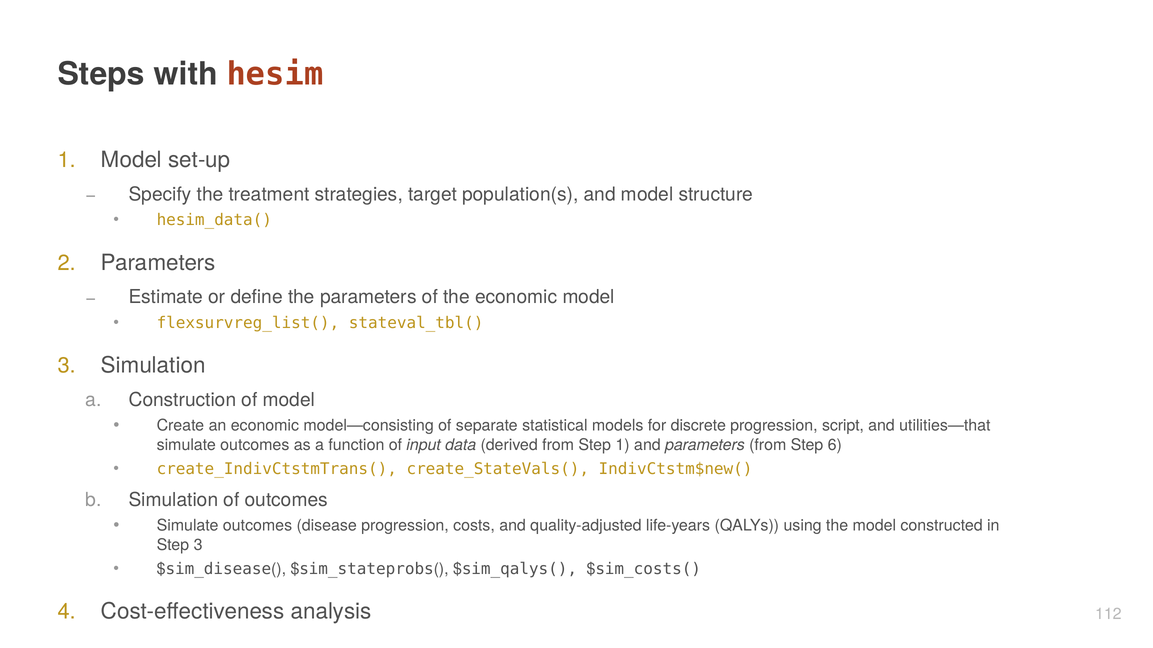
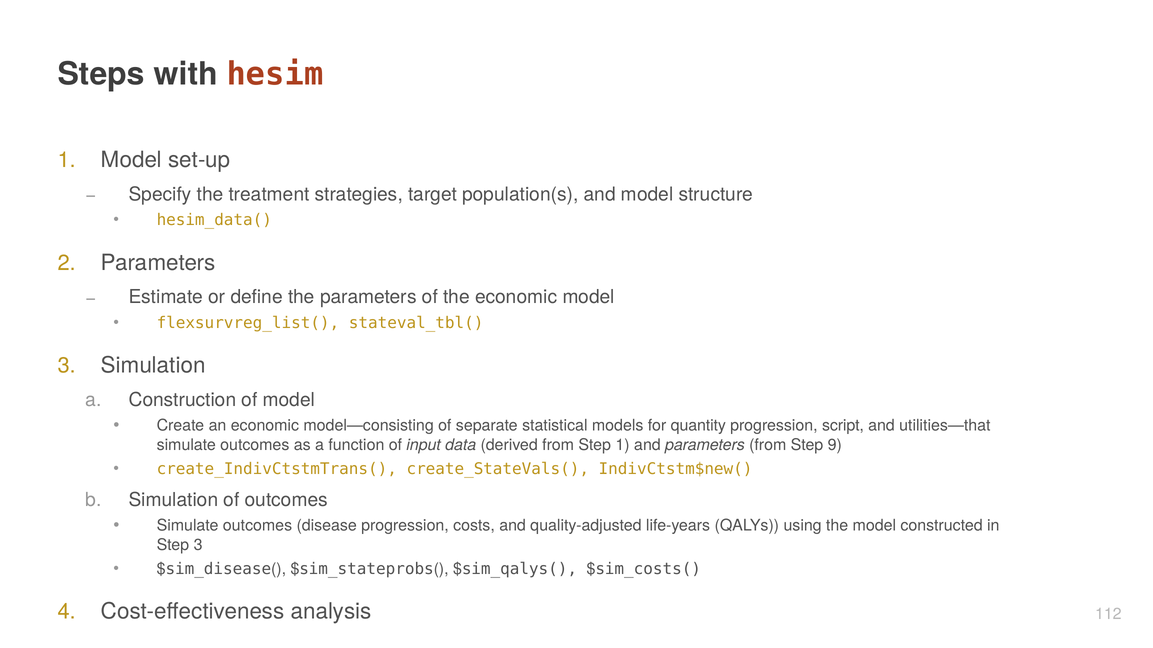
discrete: discrete -> quantity (698, 426)
6: 6 -> 9 (835, 445)
